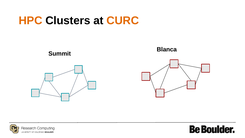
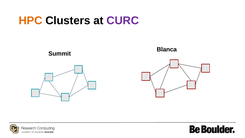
CURC colour: orange -> purple (123, 21)
